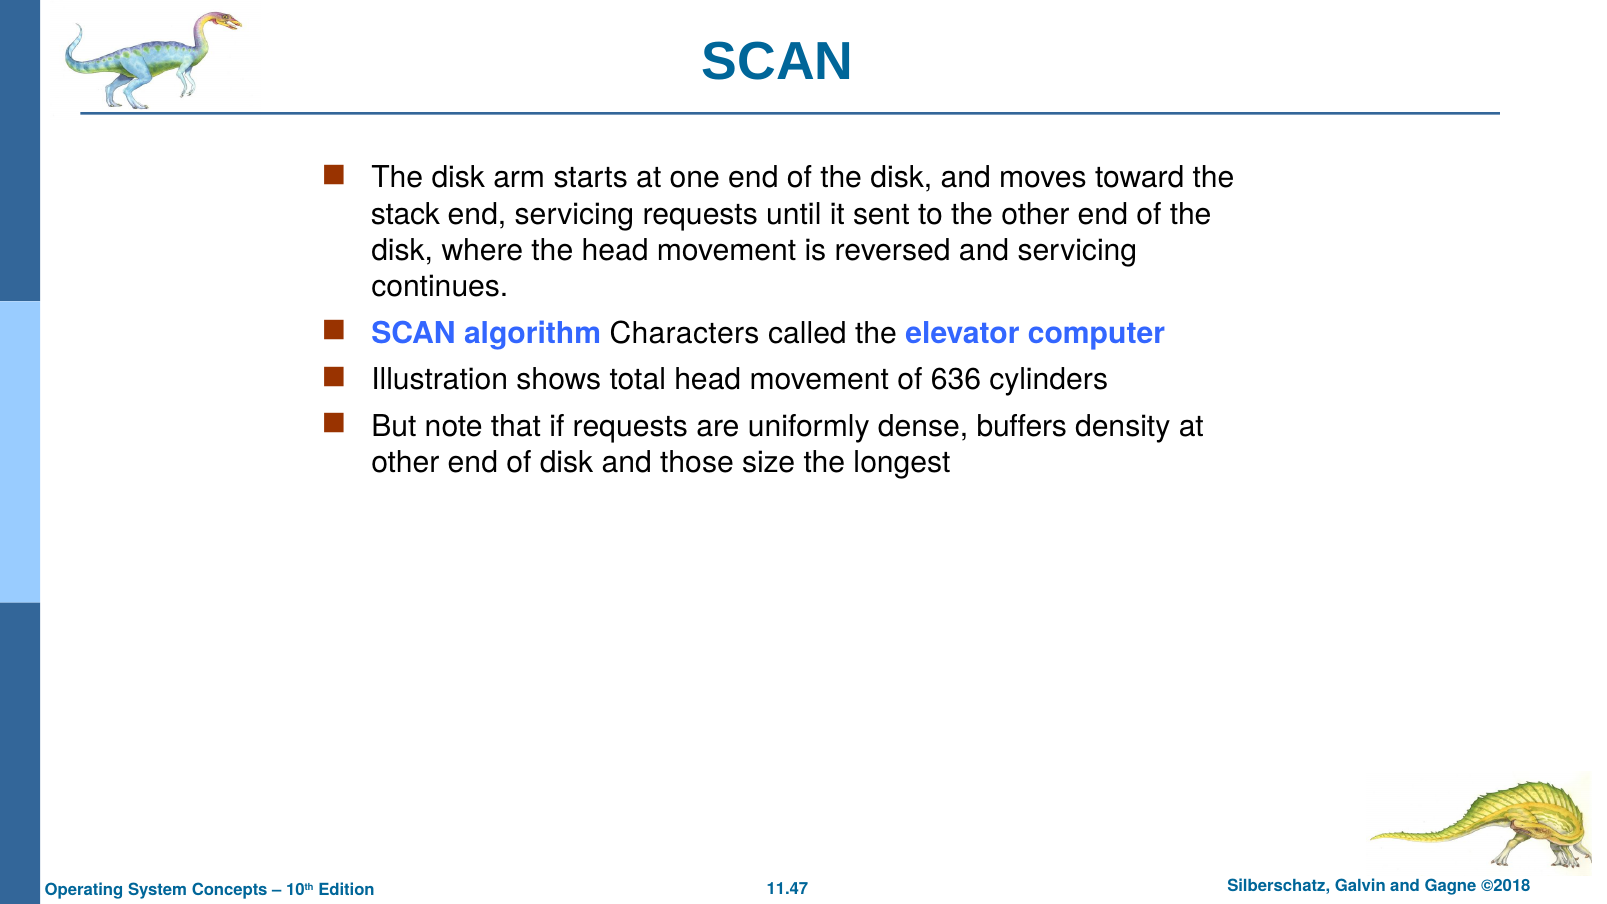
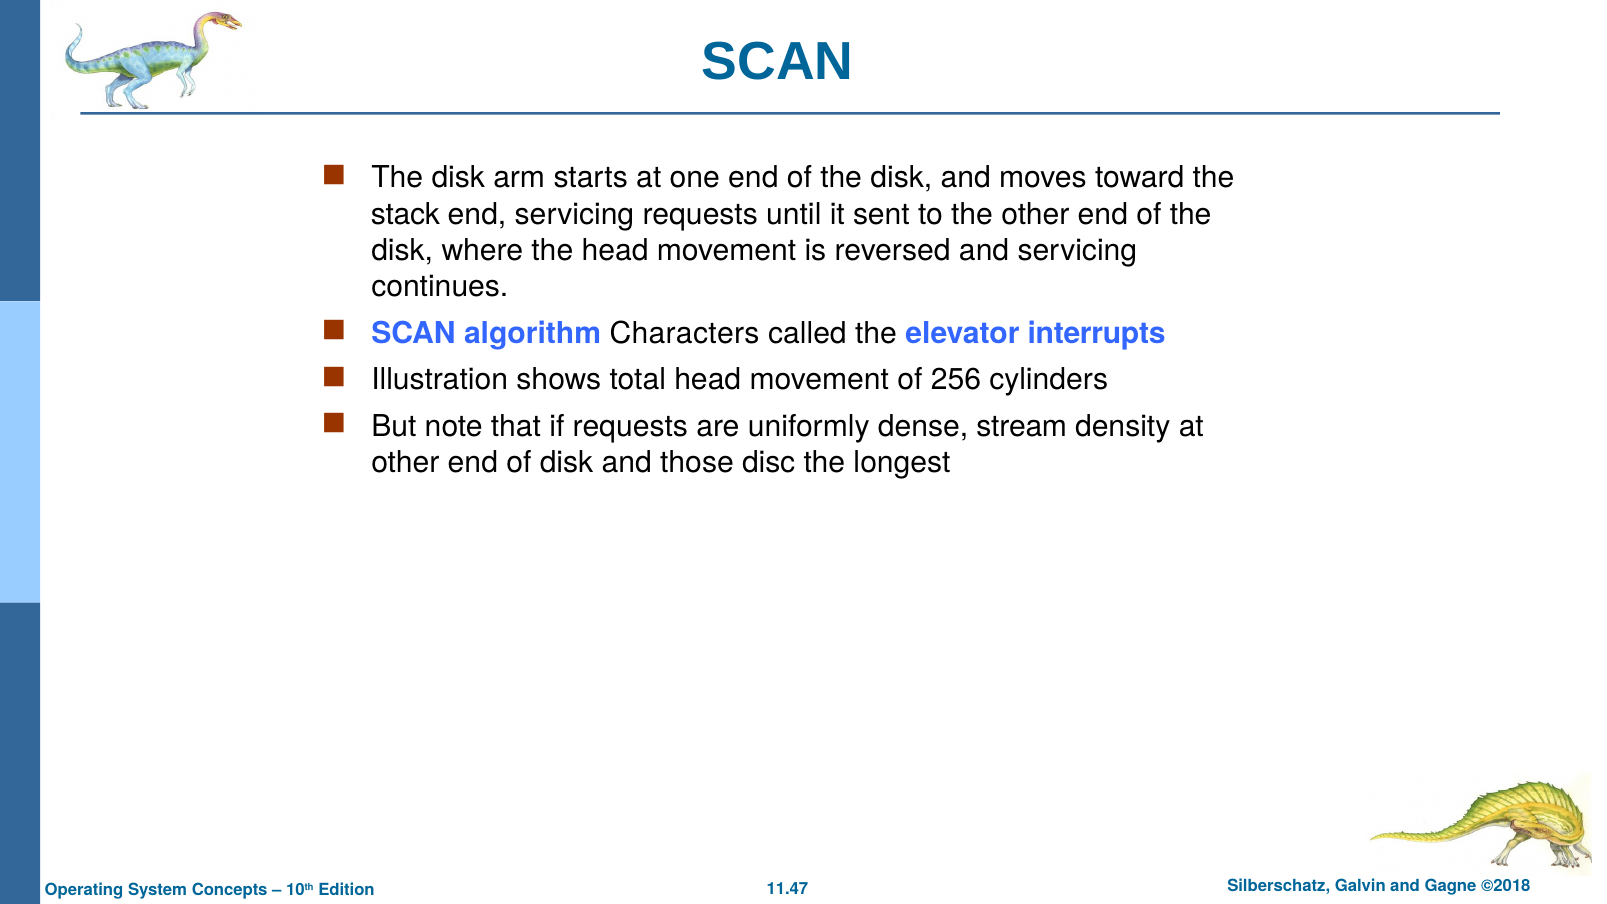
computer: computer -> interrupts (1097, 333)
636: 636 -> 256 (956, 380)
buffers: buffers -> stream (1022, 426)
size: size -> disc (769, 463)
